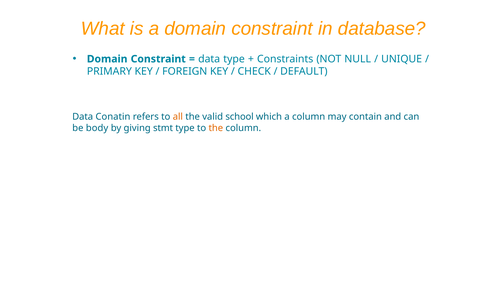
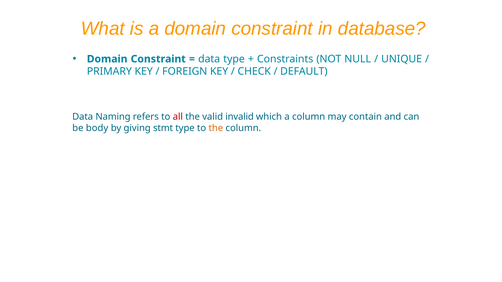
Conatin: Conatin -> Naming (113, 117)
all colour: orange -> red (178, 117)
school: school -> invalid (240, 117)
